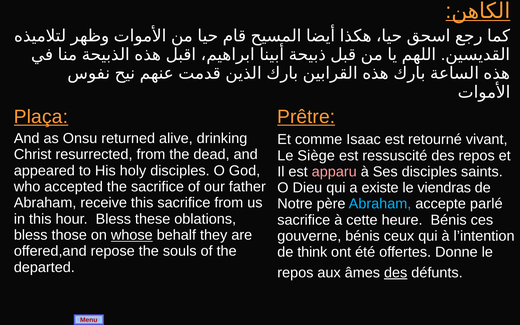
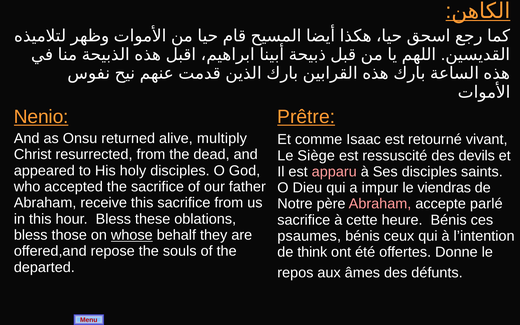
Plaça: Plaça -> Nenio (41, 117)
drinking: drinking -> multiply (222, 138)
des repos: repos -> devils (477, 156)
existe: existe -> impur (380, 188)
Abraham colour: light blue -> pink (380, 204)
gouverne: gouverne -> psaumes (309, 236)
des underline: present -> none (396, 273)
